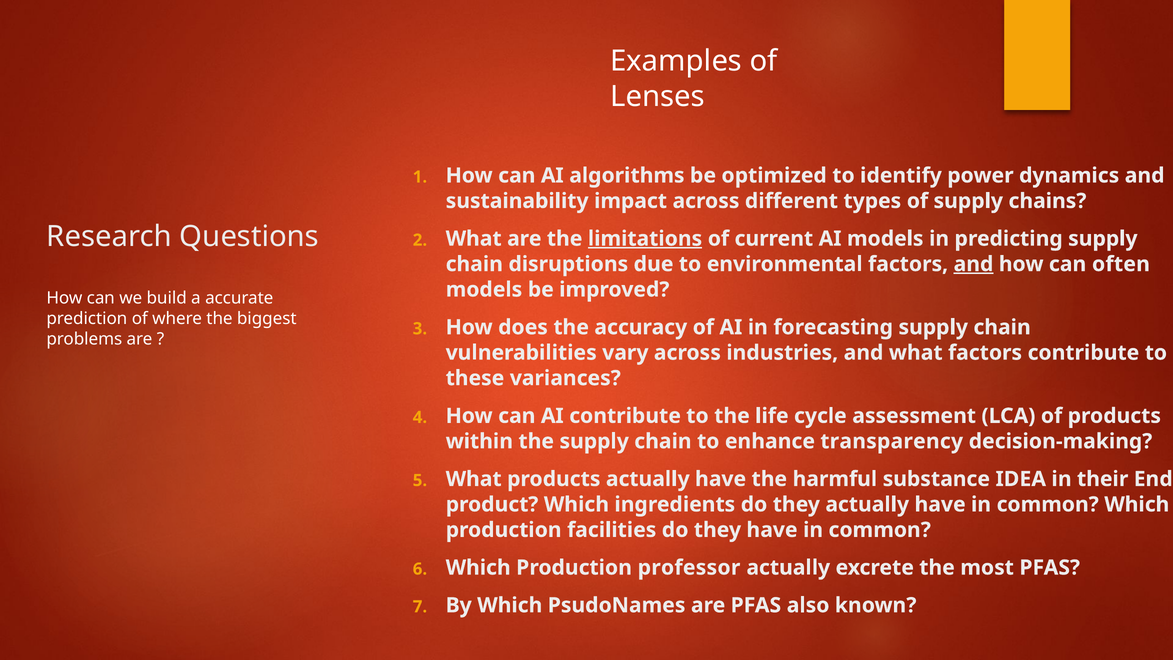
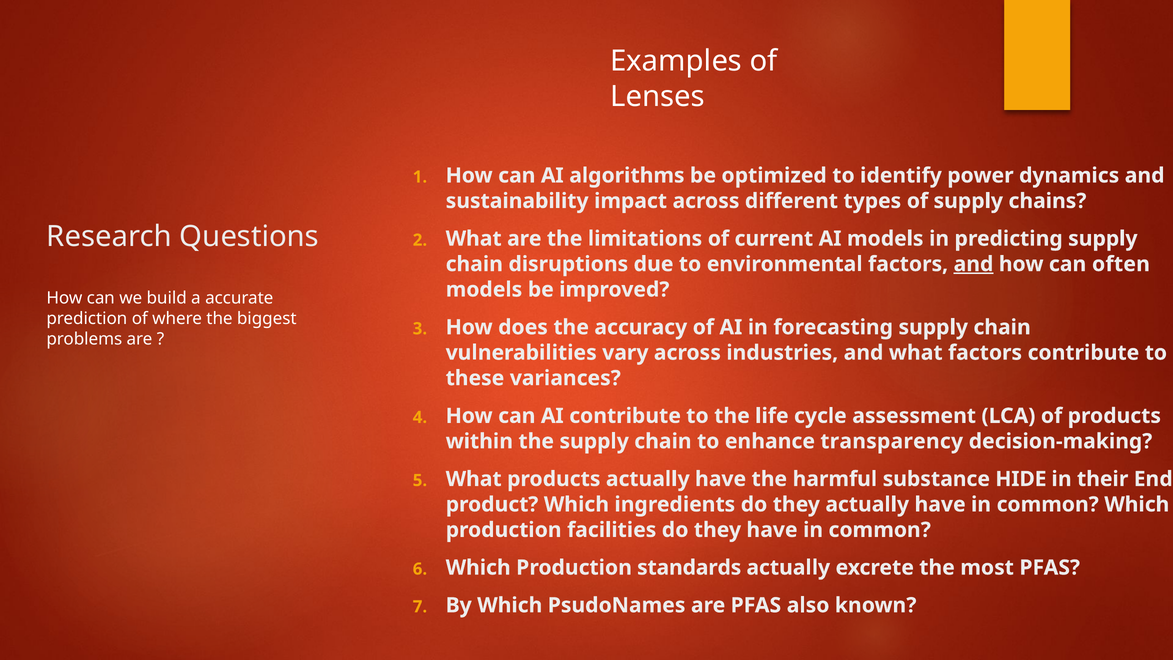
limitations underline: present -> none (645, 239)
IDEA: IDEA -> HIDE (1021, 479)
professor: professor -> standards (689, 567)
